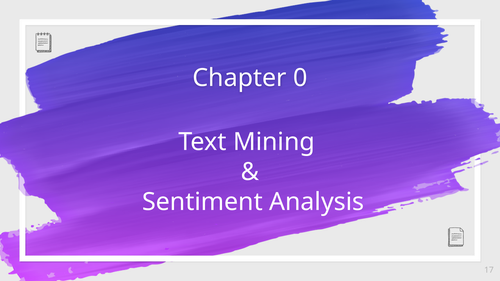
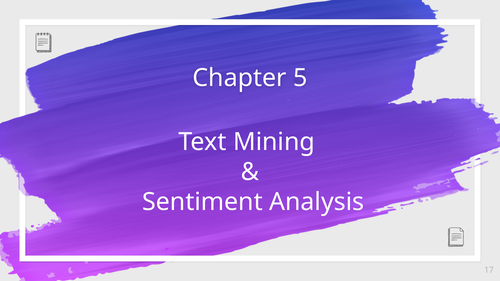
0: 0 -> 5 (300, 78)
